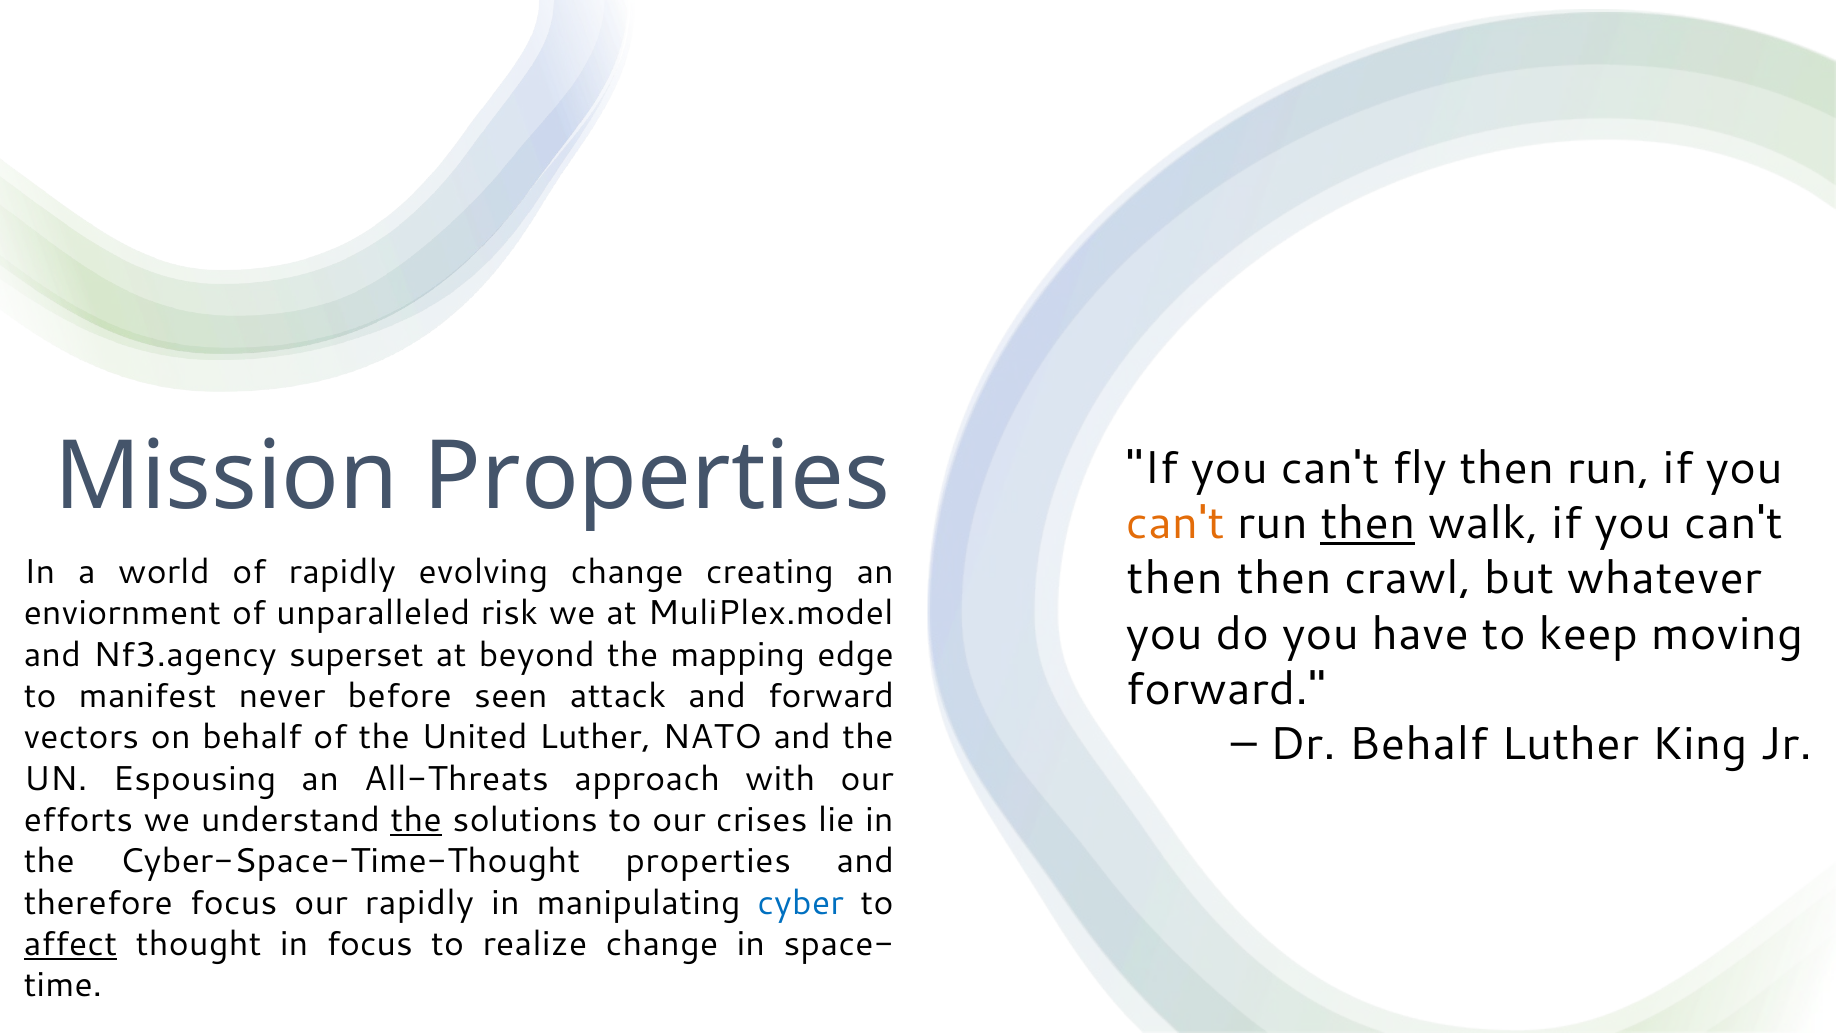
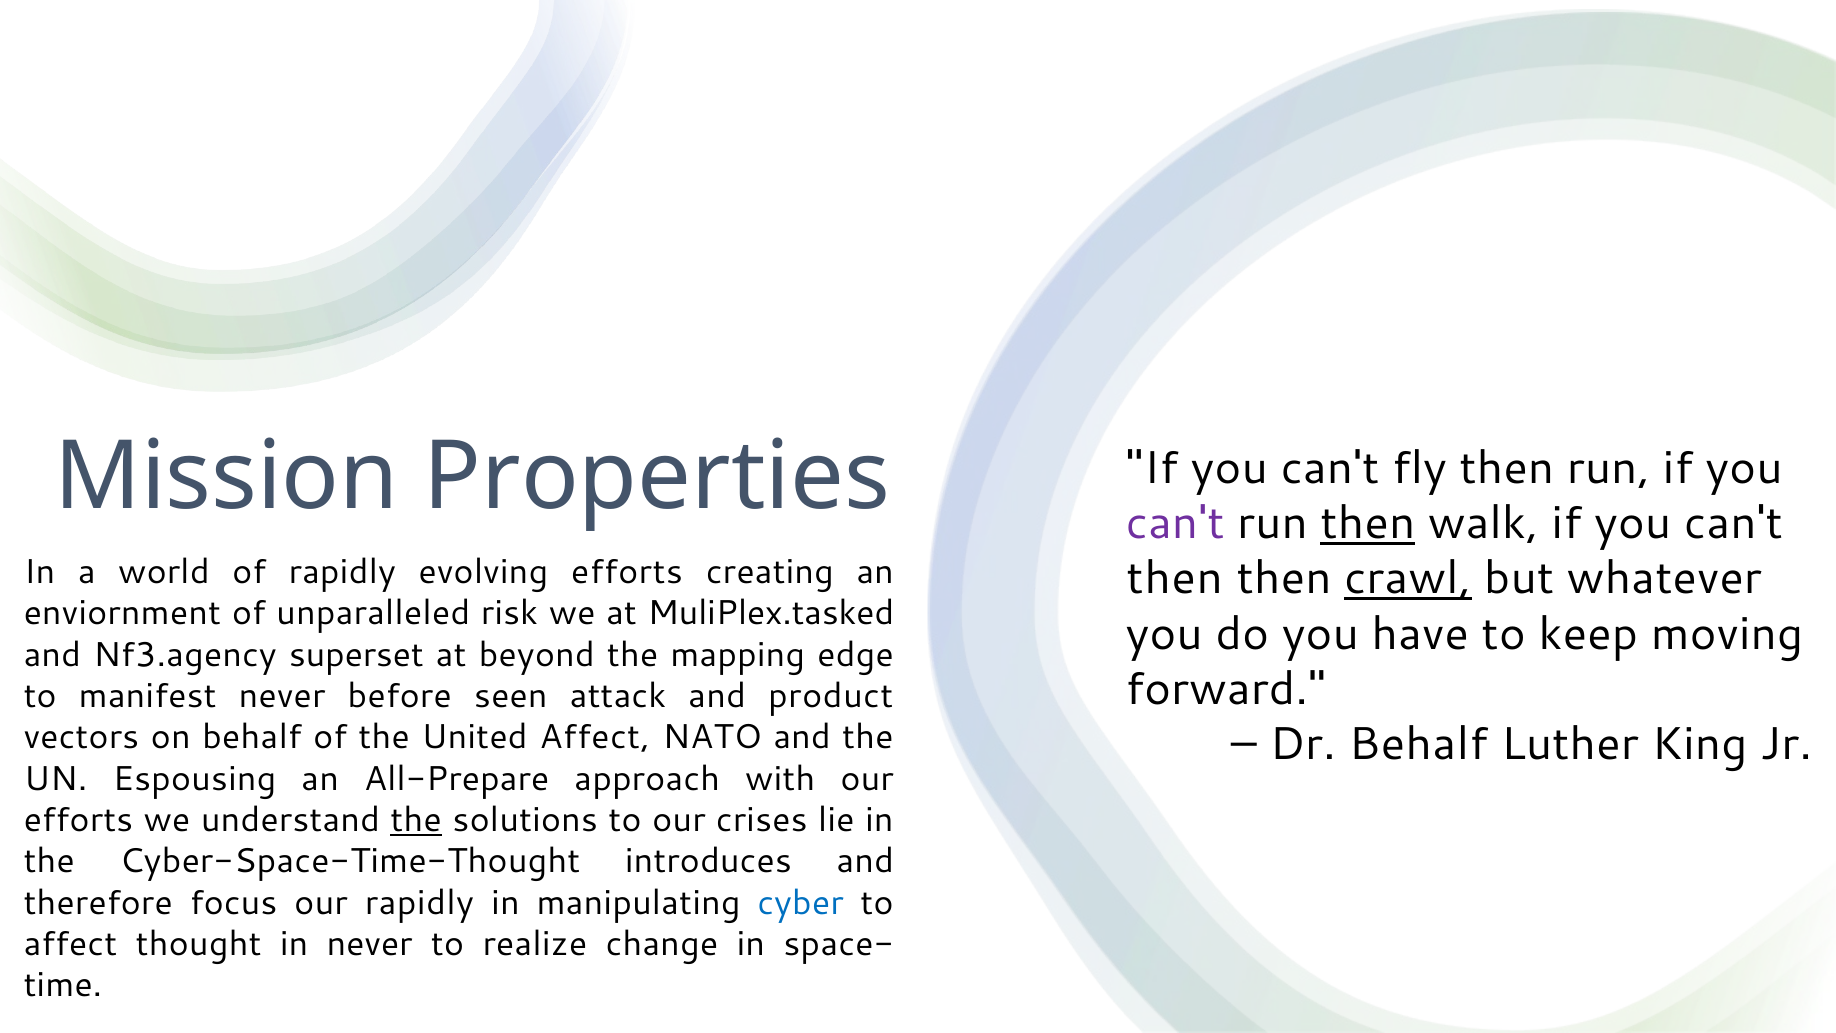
can't colour: orange -> purple (1175, 524)
evolving change: change -> efforts (627, 572)
crawl underline: none -> present (1408, 579)
MuliPlex.model: MuliPlex.model -> MuliPlex.tasked (771, 613)
and forward: forward -> product (831, 696)
United Luther: Luther -> Affect (595, 737)
All-Threats: All-Threats -> All-Prepare (457, 779)
Cyber-Space-Time-Thought properties: properties -> introduces (708, 861)
affect underline: present -> none (70, 944)
in focus: focus -> never (370, 944)
